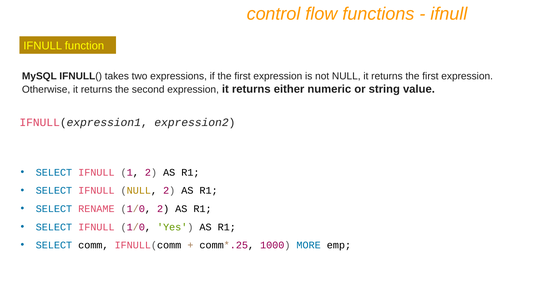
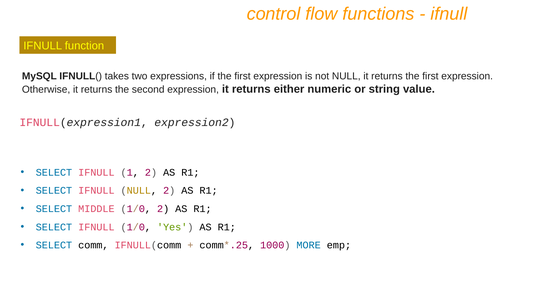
RENAME: RENAME -> MIDDLE (96, 209)
